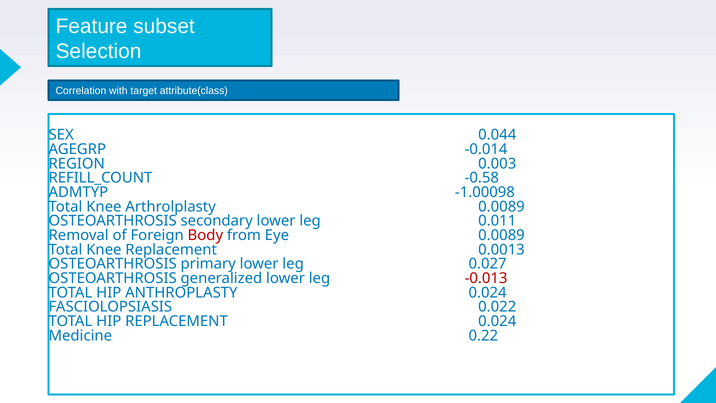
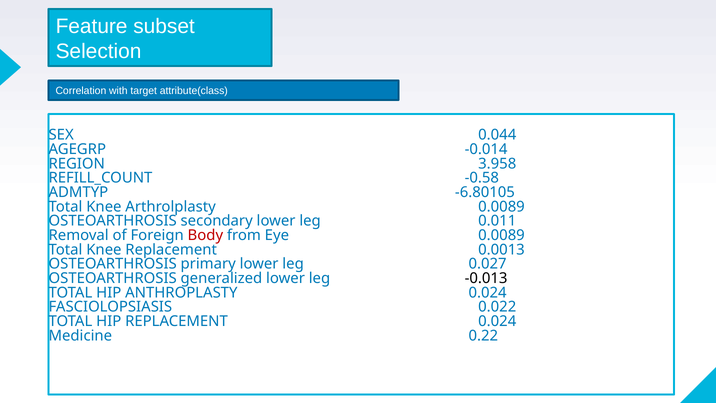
0.003: 0.003 -> 3.958 (497, 164)
-1.00098: -1.00098 -> -6.80105 (485, 192)
-0.013 colour: red -> black (486, 278)
